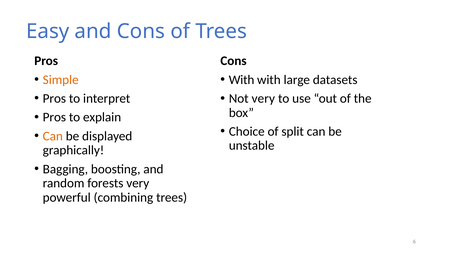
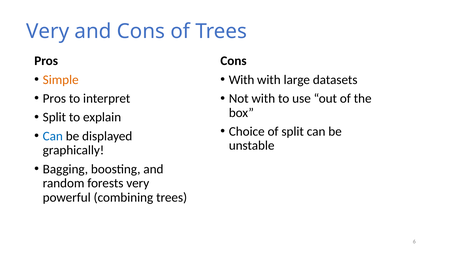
Easy: Easy -> Very (48, 31)
Not very: very -> with (263, 99)
Pros: Pros -> Split (54, 117)
Can colour: orange -> blue (53, 136)
